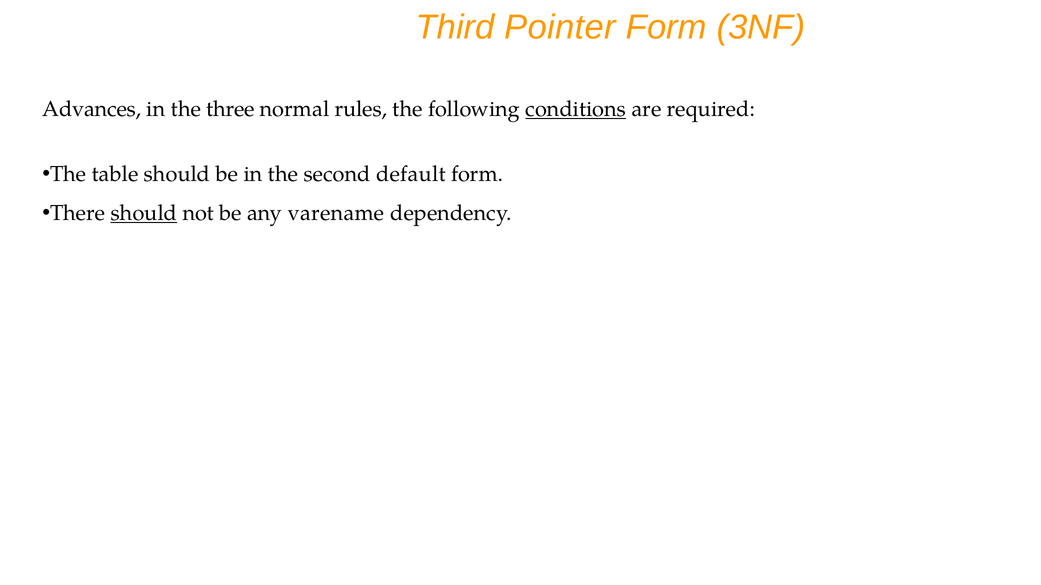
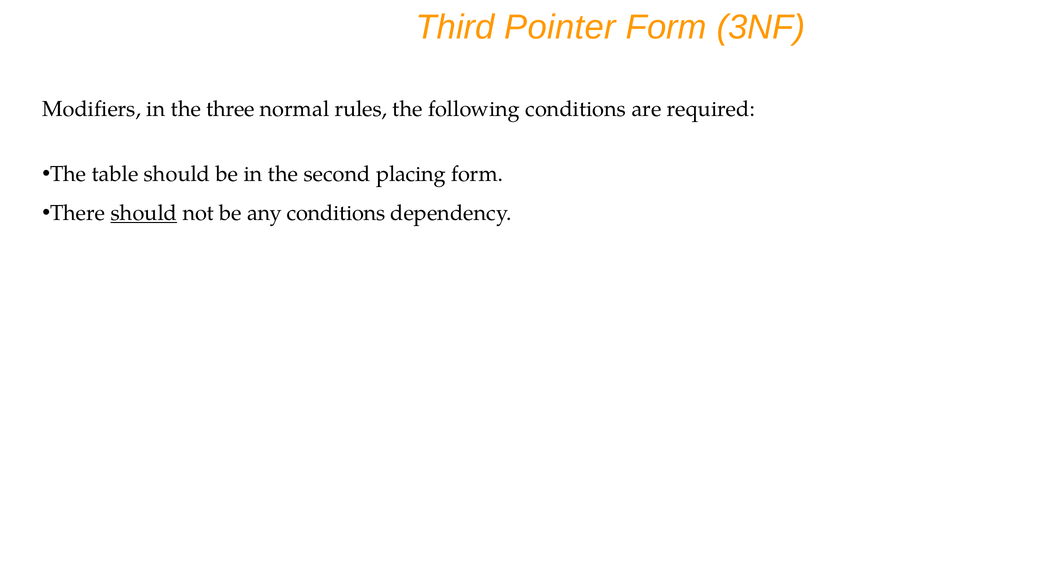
Advances: Advances -> Modifiers (92, 109)
conditions underline: present -> none (576, 109)
default: default -> placing (411, 174)
any varename: varename -> conditions (336, 213)
